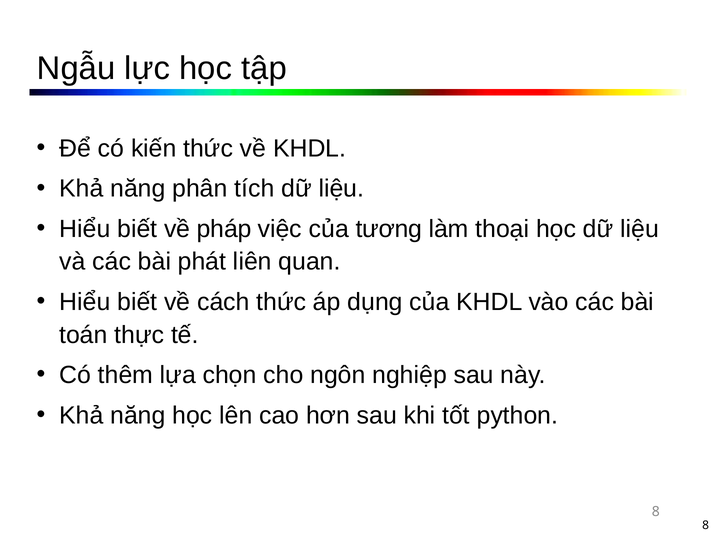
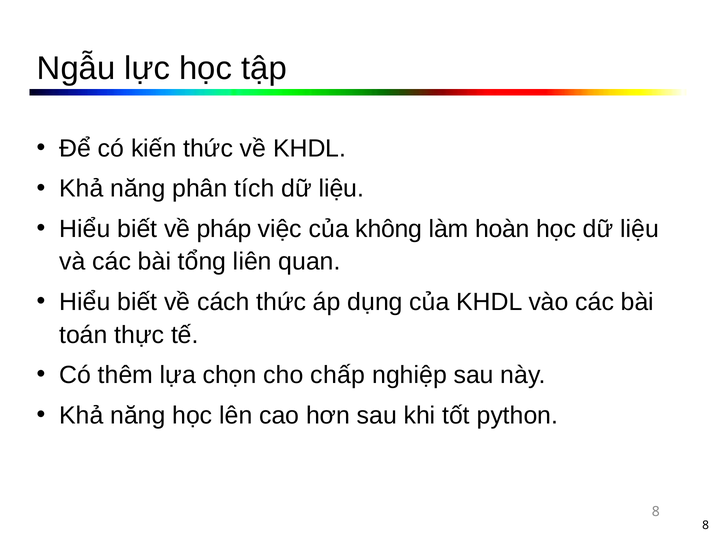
tương: tương -> không (389, 229)
thoại: thoại -> hoàn (502, 229)
phát: phát -> tổng (202, 262)
ngôn: ngôn -> chấp (338, 375)
